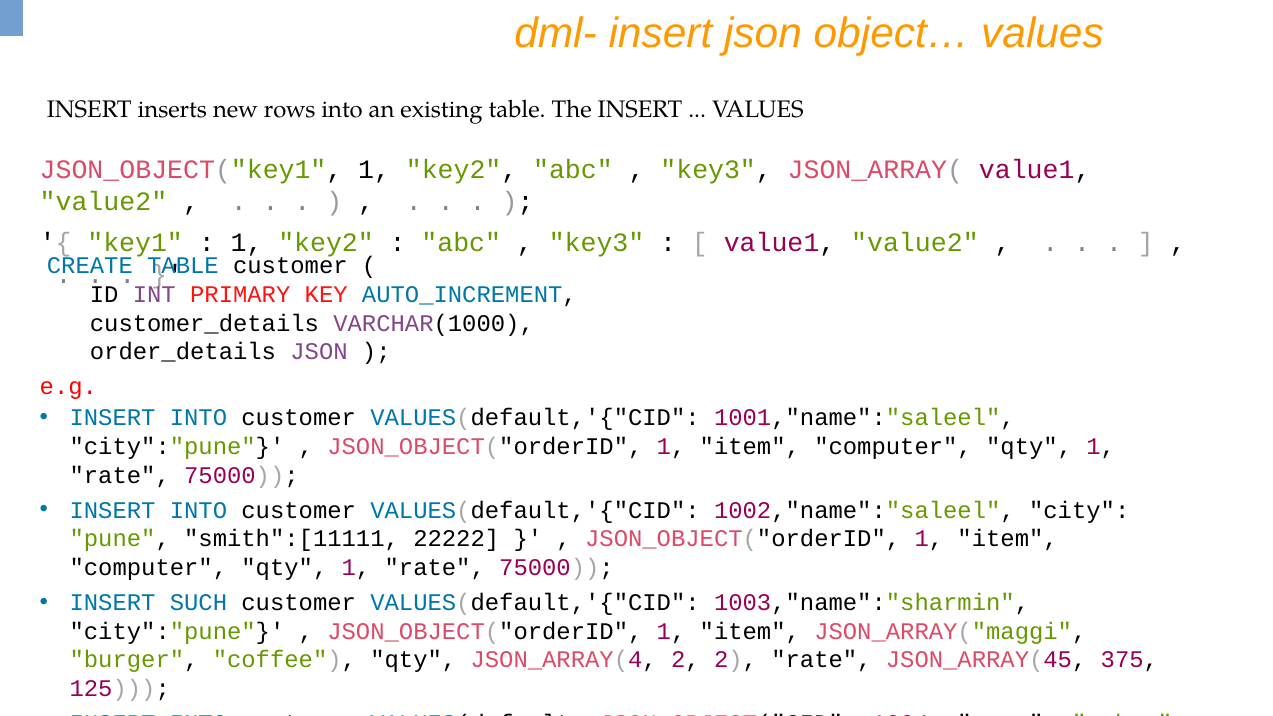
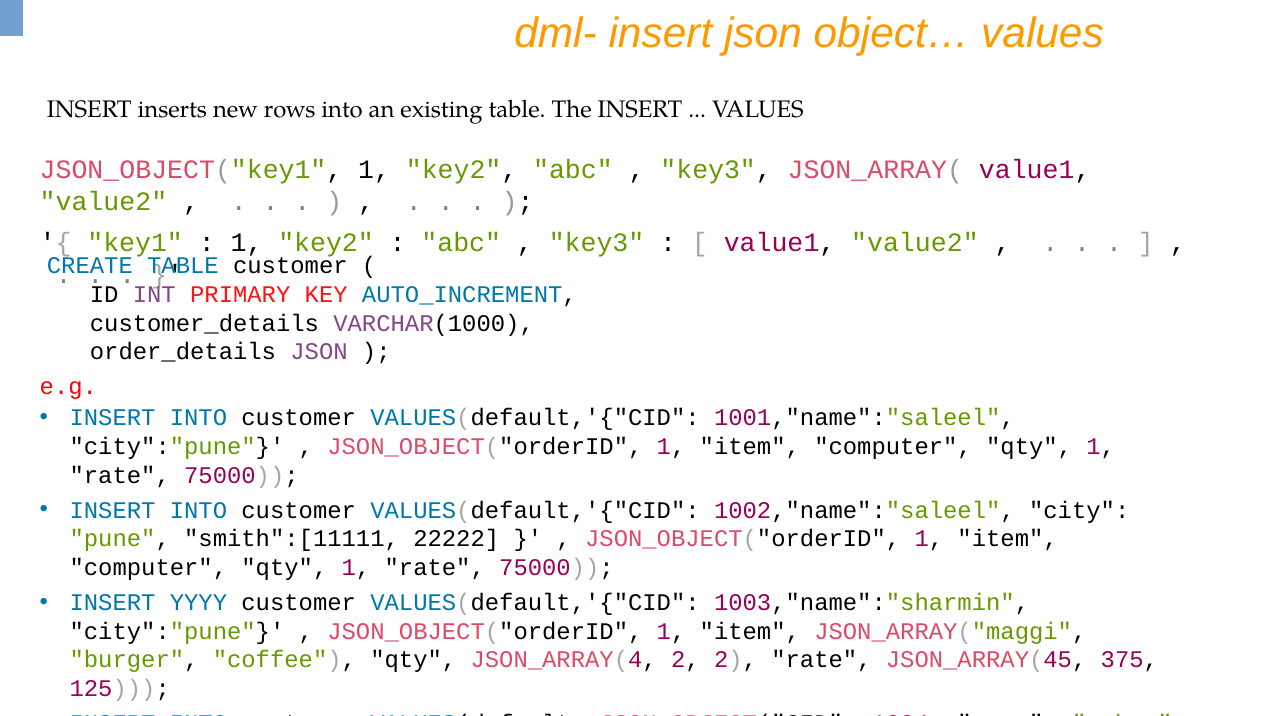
SUCH: SUCH -> YYYY (198, 603)
